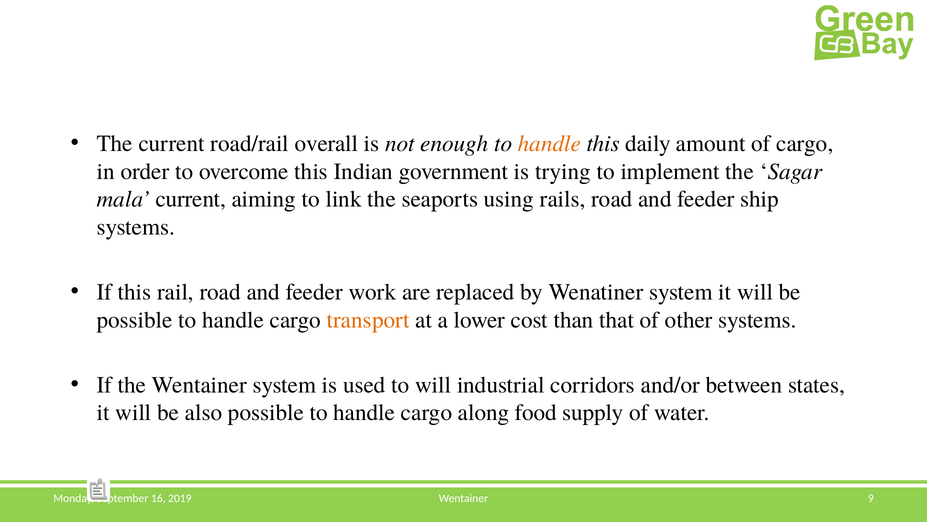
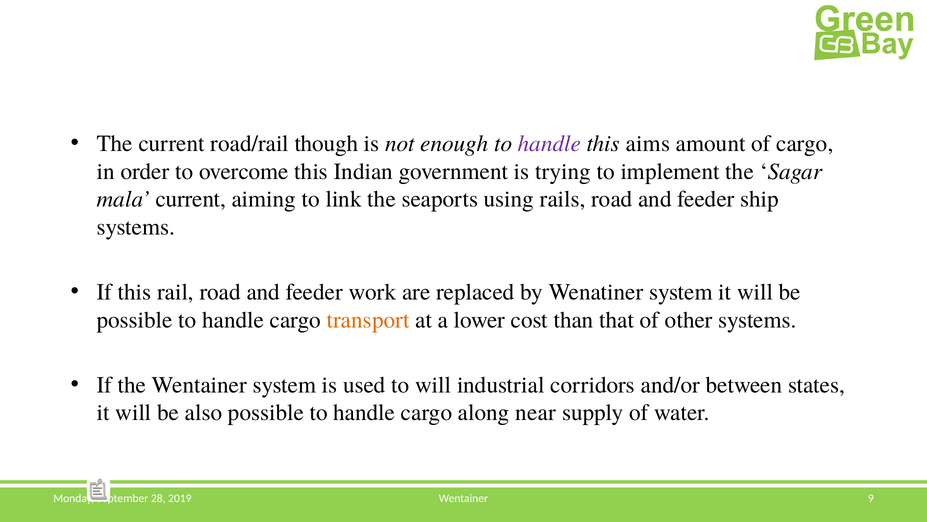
overall: overall -> though (326, 143)
handle colour: orange -> purple (549, 143)
daily: daily -> aims (648, 143)
food: food -> near (536, 412)
16: 16 -> 28 (158, 498)
